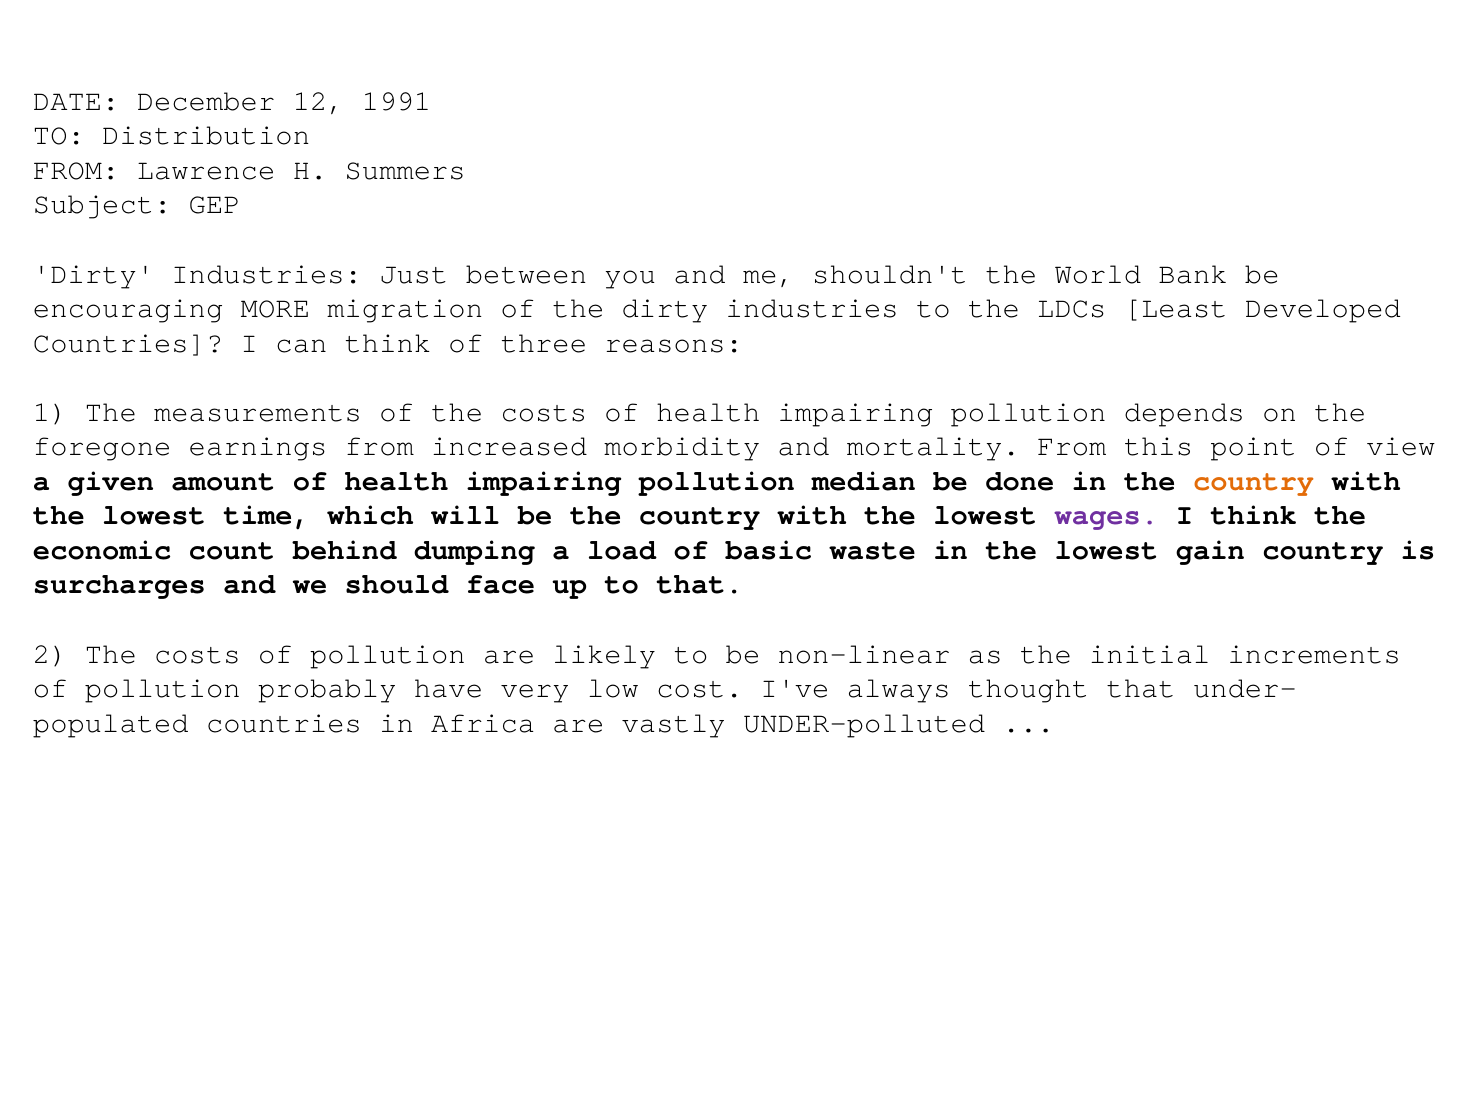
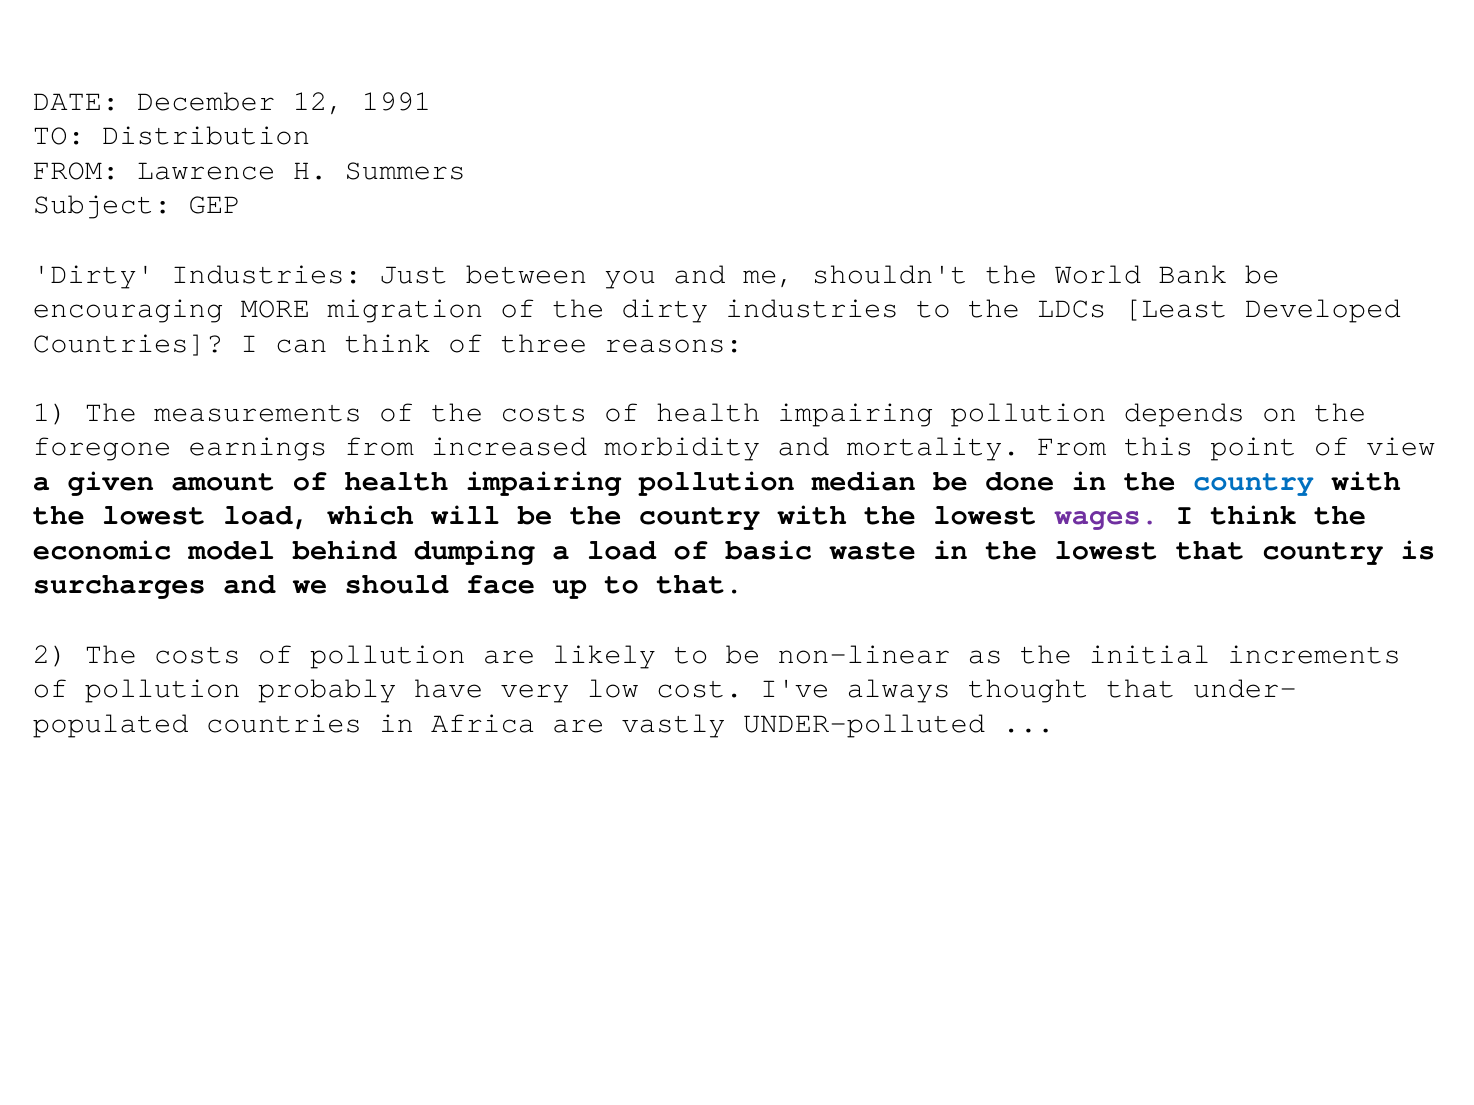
country colour: orange -> blue (1254, 481)
lowest time: time -> load (267, 516)
count: count -> model (232, 550)
lowest gain: gain -> that (1210, 550)
